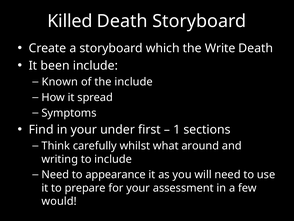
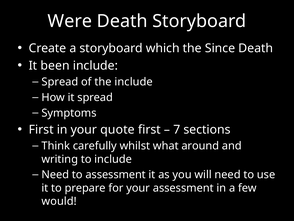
Killed: Killed -> Were (70, 21)
Write: Write -> Since (220, 48)
Known: Known -> Spread (60, 82)
Find: Find -> First (41, 129)
under: under -> quote (117, 129)
1: 1 -> 7 (177, 129)
to appearance: appearance -> assessment (116, 174)
